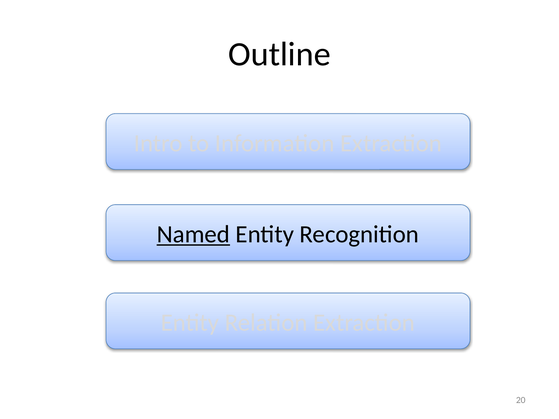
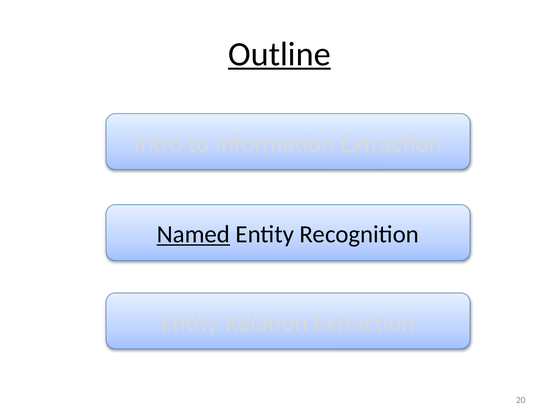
Outline underline: none -> present (279, 54)
